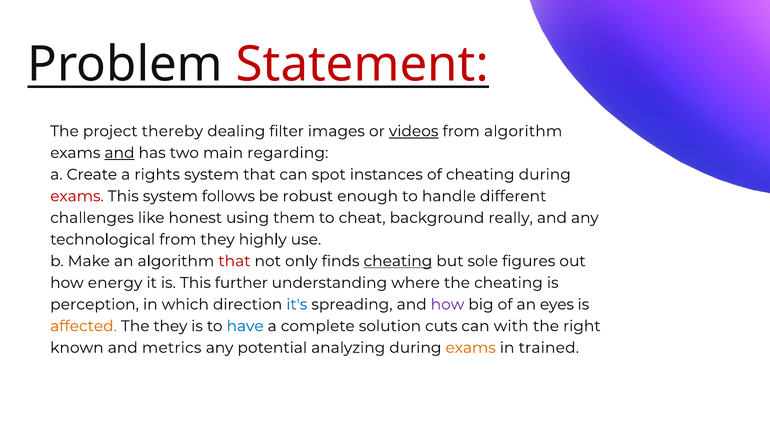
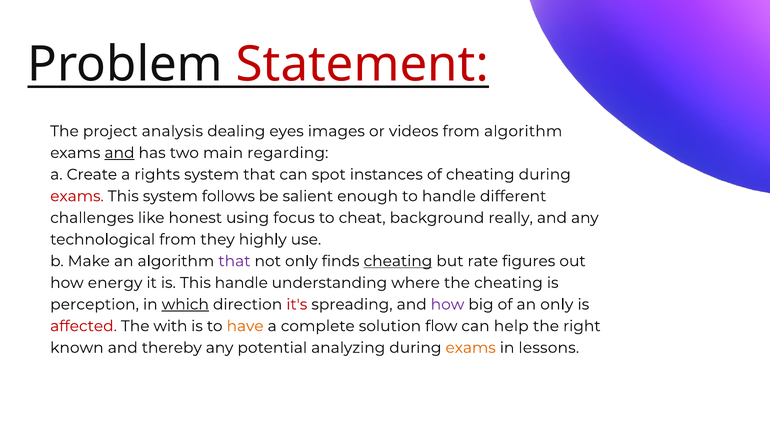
thereby: thereby -> analysis (172, 131)
filter: filter -> eyes (287, 131)
videos underline: present -> none (414, 131)
robust: robust -> salient (308, 196)
them: them -> focus (294, 218)
that colour: red -> purple (234, 261)
sole: sole -> rate (483, 261)
This further: further -> handle (241, 283)
which underline: none -> present (185, 305)
it's colour: blue -> red (297, 305)
an eyes: eyes -> only (557, 305)
affected colour: orange -> red (84, 326)
The they: they -> with (170, 326)
have colour: blue -> orange (245, 326)
cuts: cuts -> flow (441, 326)
with: with -> help (511, 326)
metrics: metrics -> thereby (172, 348)
trained: trained -> lessons (549, 348)
